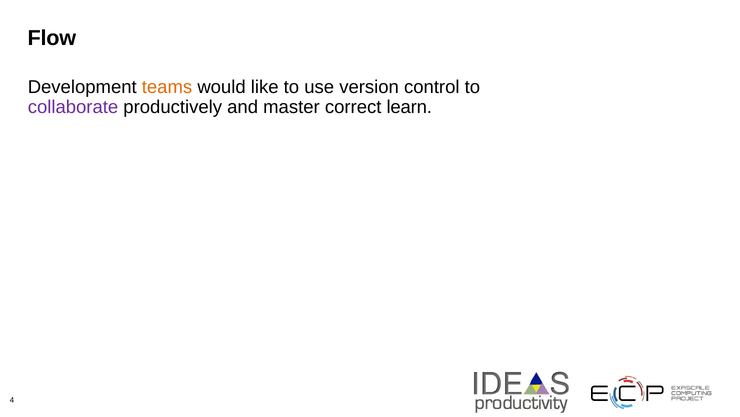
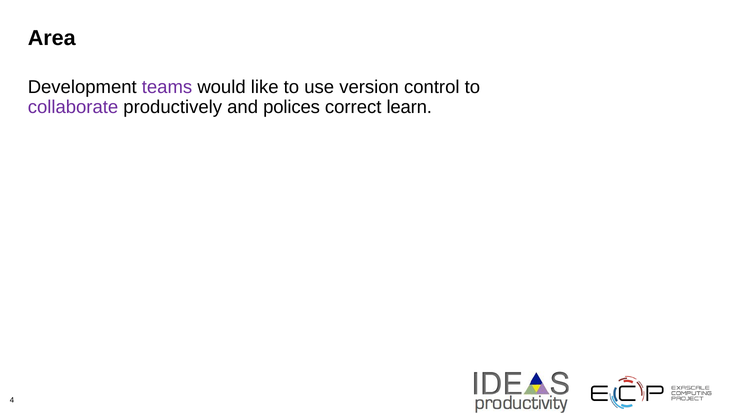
Flow: Flow -> Area (52, 38)
teams colour: orange -> purple (167, 87)
master: master -> polices (292, 107)
